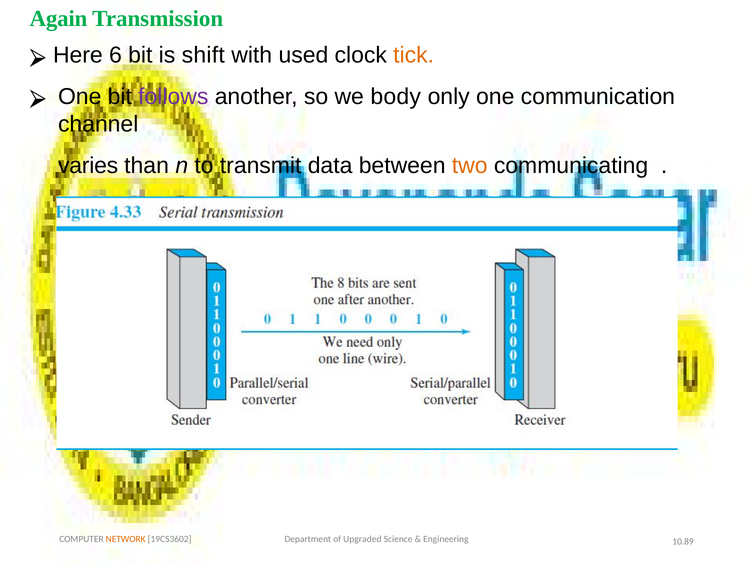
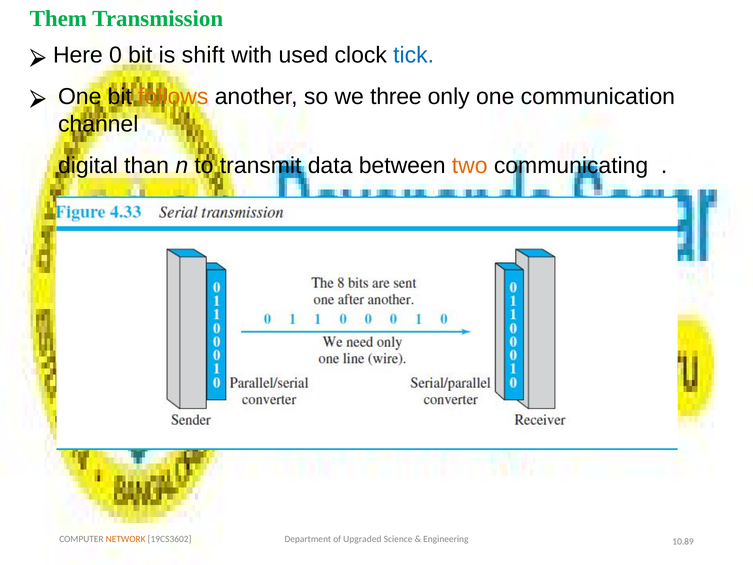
Again: Again -> Them (58, 19)
6: 6 -> 0 (115, 55)
tick colour: orange -> blue (414, 55)
follows colour: purple -> orange (173, 97)
body: body -> three (396, 97)
varies: varies -> digital (88, 166)
